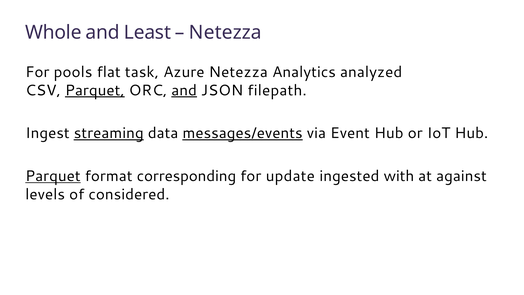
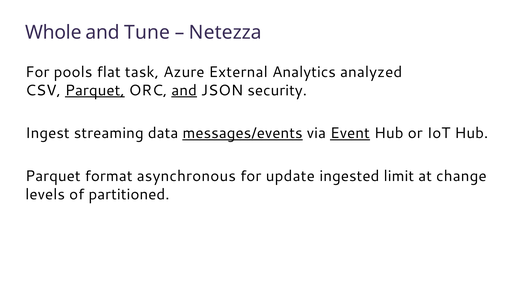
Least: Least -> Tune (147, 33)
Azure Netezza: Netezza -> External (238, 72)
filepath: filepath -> security (277, 90)
streaming underline: present -> none (109, 133)
Event underline: none -> present (350, 133)
Parquet underline: present -> none (53, 176)
corresponding: corresponding -> asynchronous (186, 176)
with: with -> limit (399, 176)
against: against -> change (461, 176)
considered: considered -> partitioned (129, 194)
